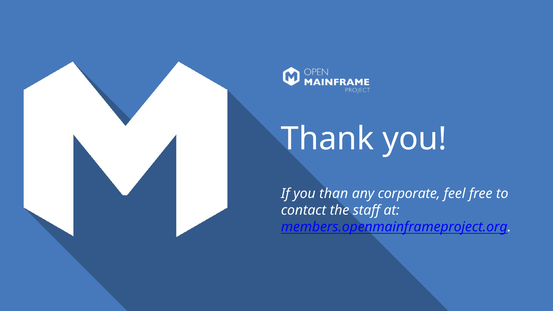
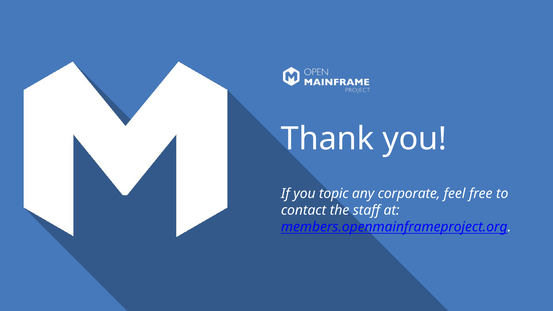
than: than -> topic (334, 194)
